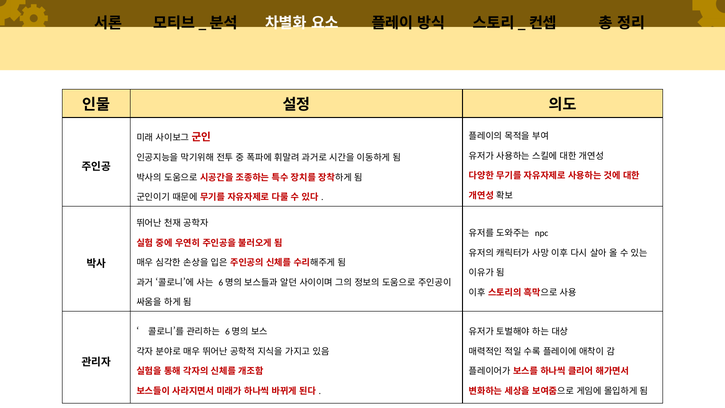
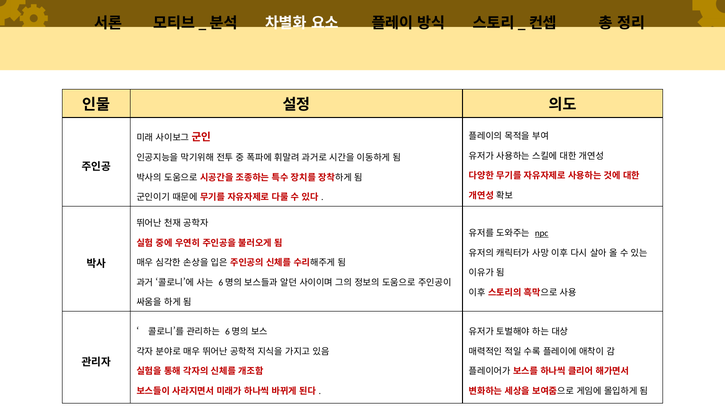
npc underline: none -> present (542, 233)
